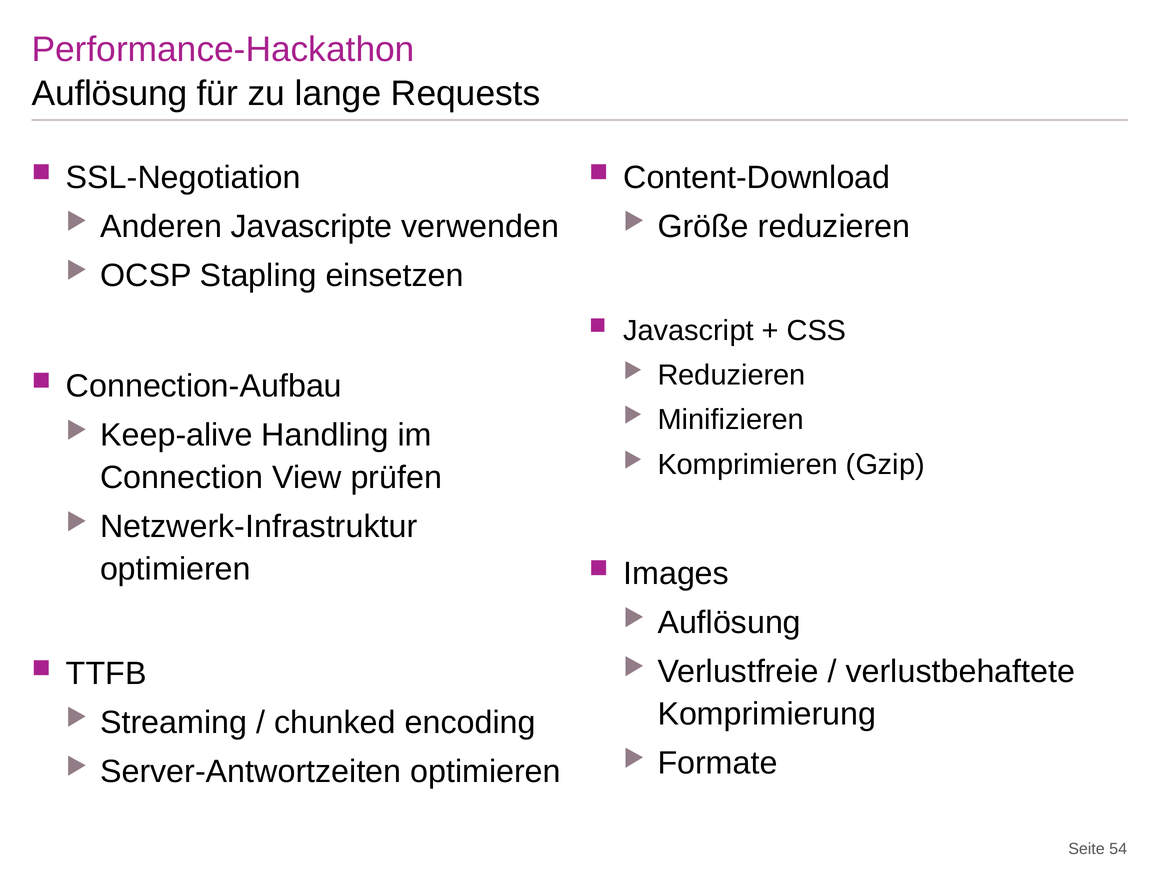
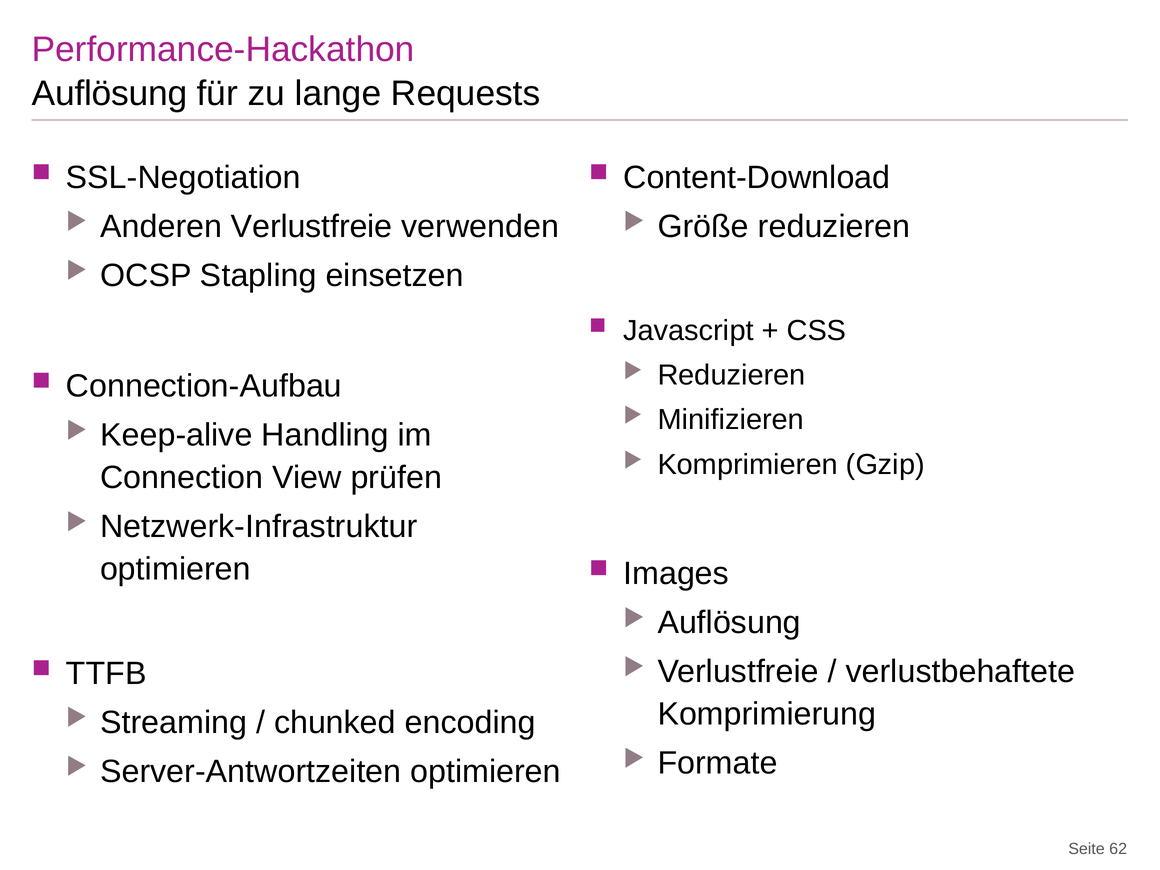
Anderen Javascripte: Javascripte -> Verlustfreie (312, 226)
54: 54 -> 62 (1118, 849)
